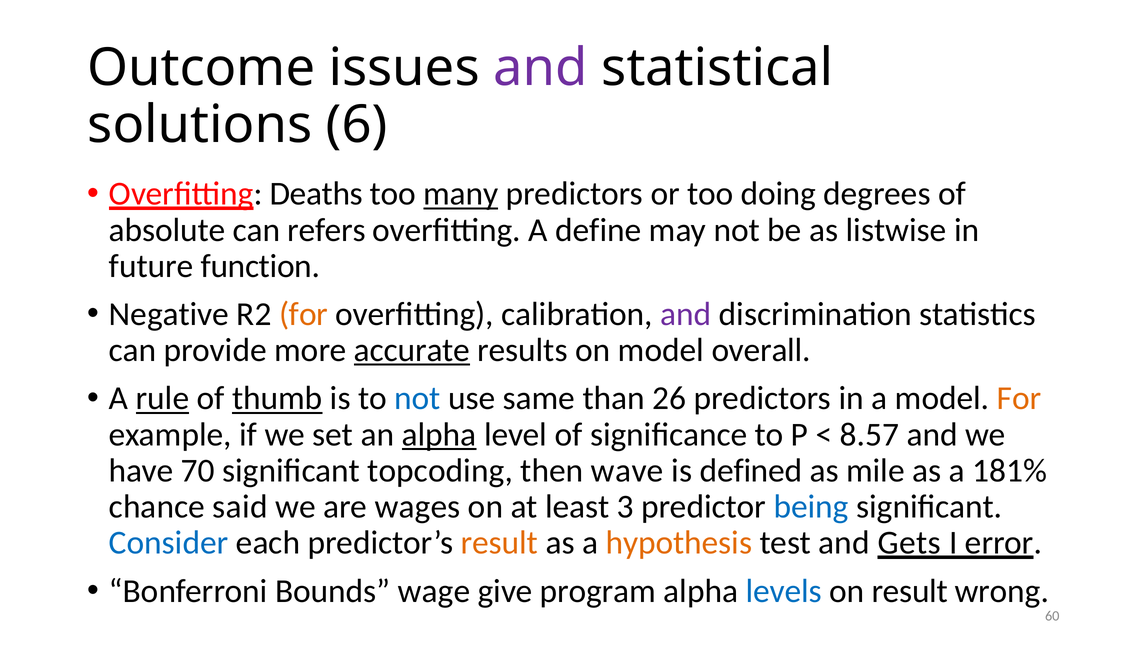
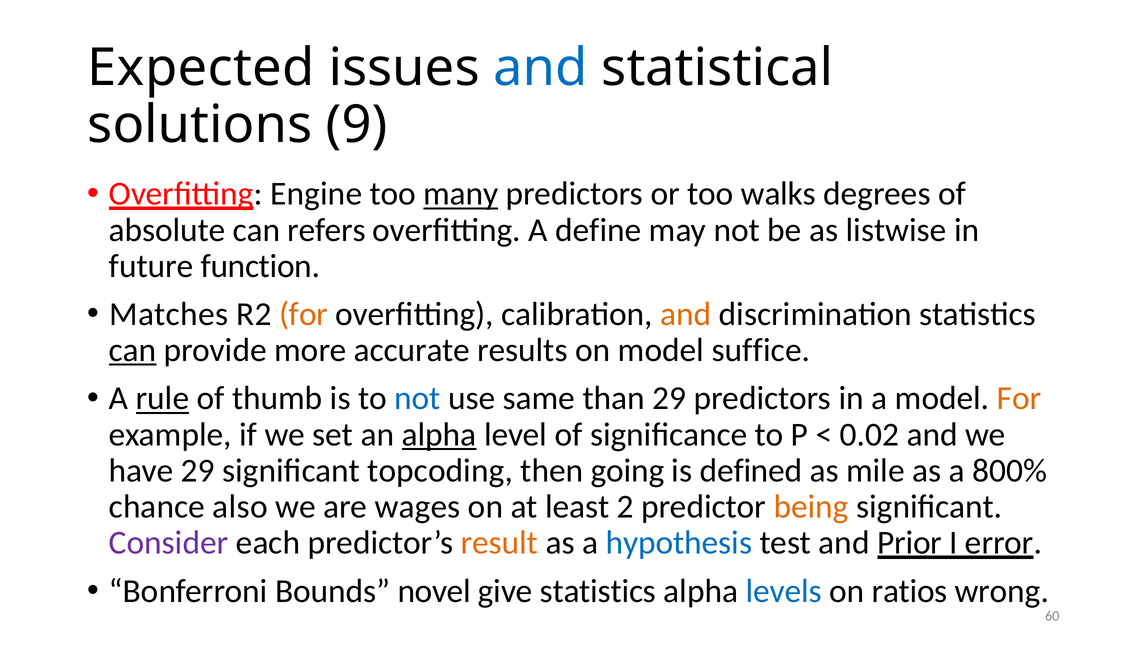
Outcome: Outcome -> Expected (201, 68)
and colour: purple -> blue (541, 68)
6: 6 -> 9 (357, 125)
Deaths: Deaths -> Engine (316, 194)
doing: doing -> walks (778, 194)
Negative: Negative -> Matches (169, 314)
and colour: purple -> orange (686, 314)
can underline: none -> present (133, 350)
accurate underline: present -> none (412, 350)
overall: overall -> suffice (761, 350)
thumb underline: present -> none (277, 399)
than 26: 26 -> 29 (669, 399)
8.57: 8.57 -> 0.02 (870, 435)
have 70: 70 -> 29 (198, 471)
wave: wave -> going (628, 471)
181%: 181% -> 800% (1010, 471)
said: said -> also (240, 507)
3: 3 -> 2 (625, 507)
being colour: blue -> orange (811, 507)
Consider colour: blue -> purple (169, 543)
hypothesis colour: orange -> blue (679, 543)
Gets: Gets -> Prior (910, 543)
wage: wage -> novel (434, 591)
give program: program -> statistics (598, 591)
on result: result -> ratios (910, 591)
